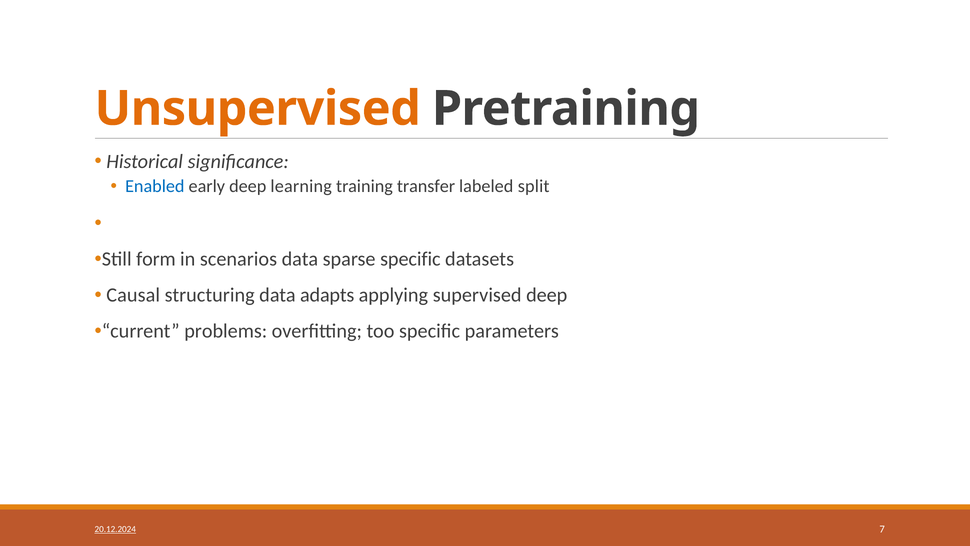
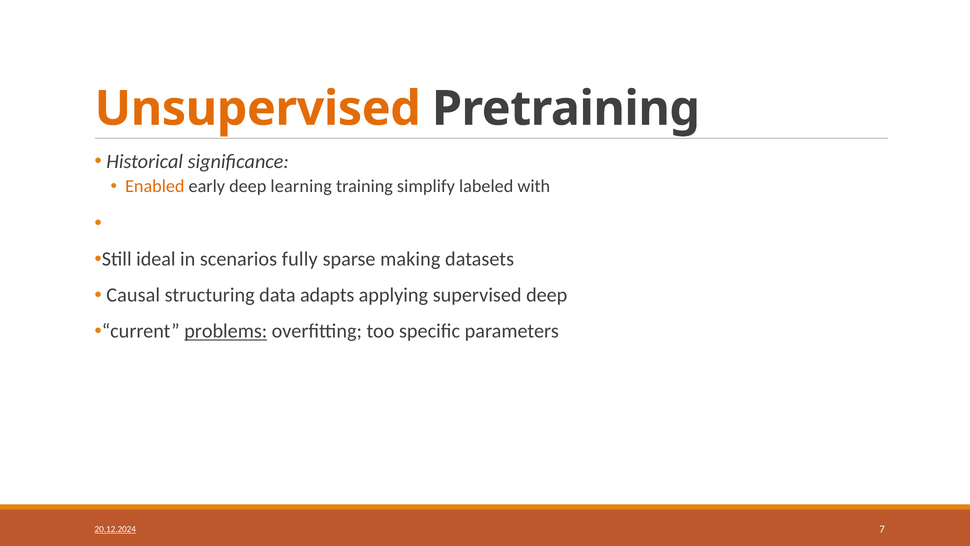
Enabled colour: blue -> orange (155, 186)
transfer: transfer -> simplify (426, 186)
split: split -> with (534, 186)
form: form -> ideal (156, 259)
scenarios data: data -> fully (300, 259)
sparse specific: specific -> making (410, 259)
problems underline: none -> present (226, 331)
